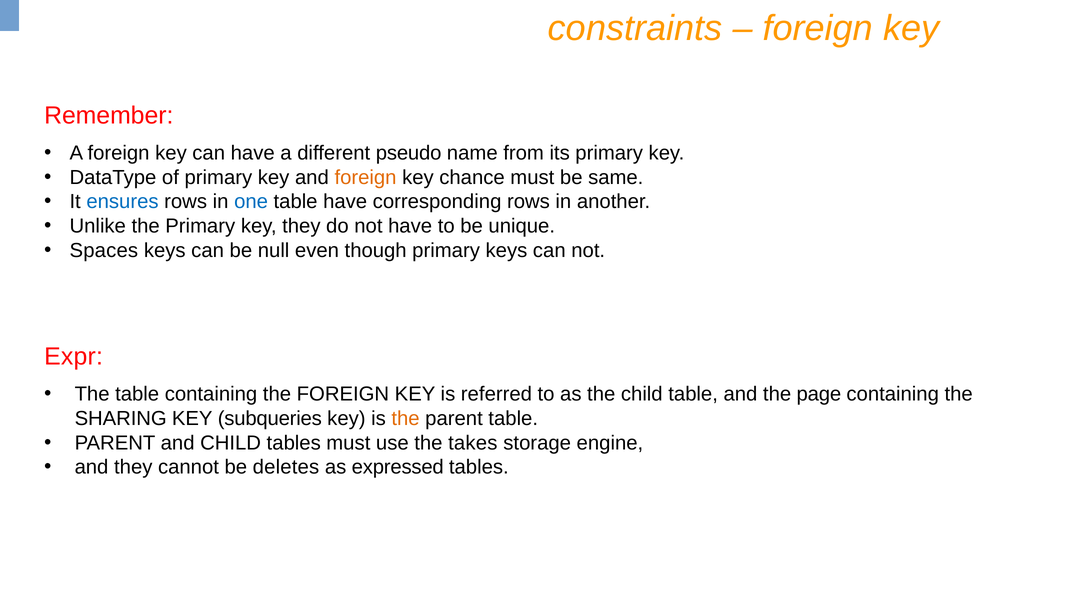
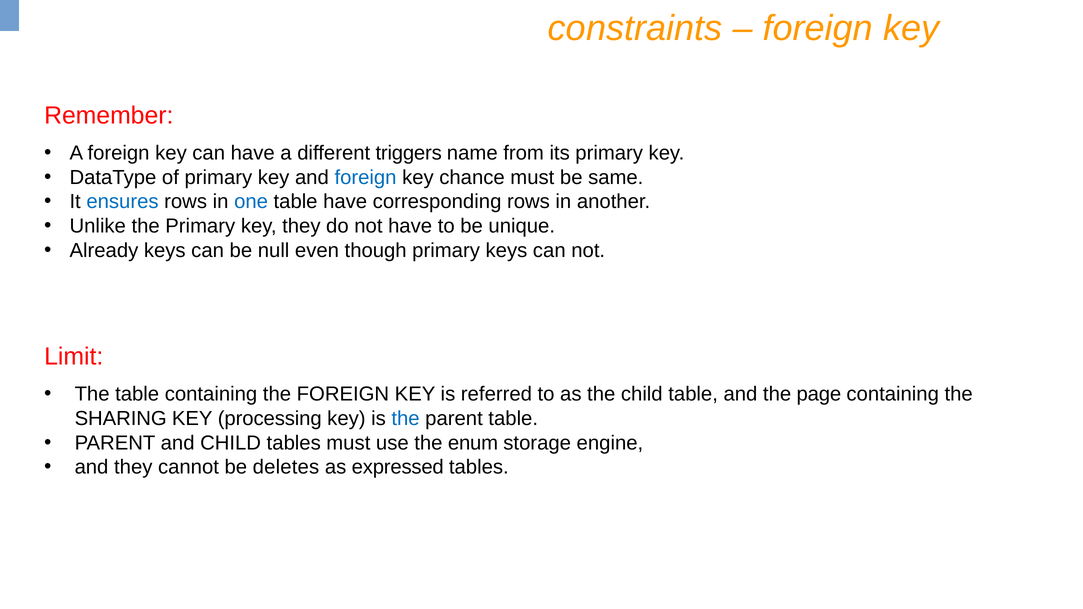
pseudo: pseudo -> triggers (409, 153)
foreign colour: orange -> blue (366, 177)
Spaces: Spaces -> Already (104, 251)
Expr: Expr -> Limit (74, 357)
subqueries: subqueries -> processing (270, 419)
the colour: orange -> blue (406, 419)
takes: takes -> enum (473, 443)
